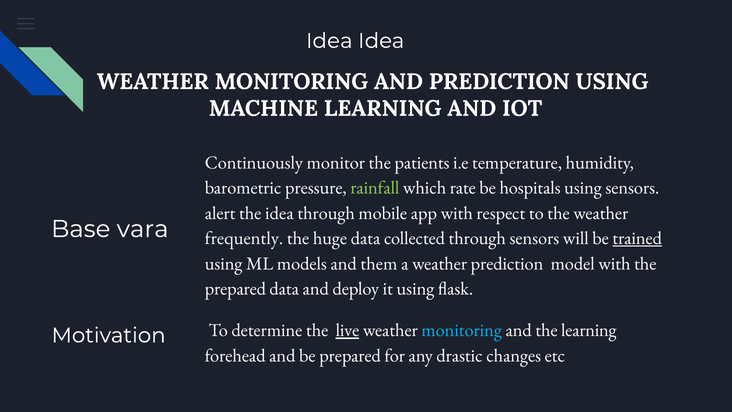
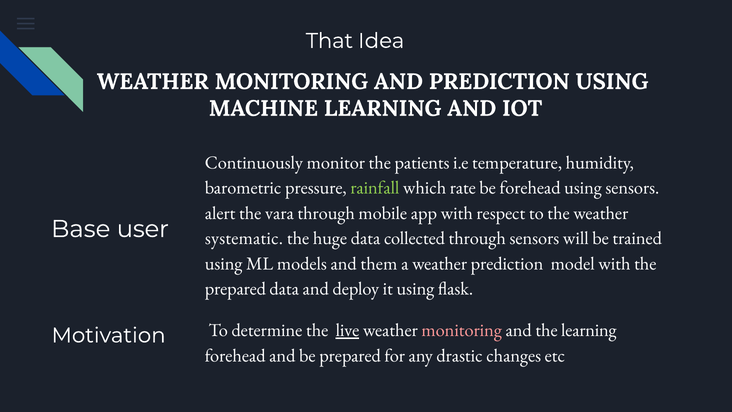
Idea: Idea -> That (329, 41)
be hospitals: hospitals -> forehead (530, 188)
the idea: idea -> vara (279, 213)
vara: vara -> user (143, 229)
frequently: frequently -> systematic (244, 238)
trained underline: present -> none (637, 238)
monitoring colour: light blue -> pink (462, 330)
